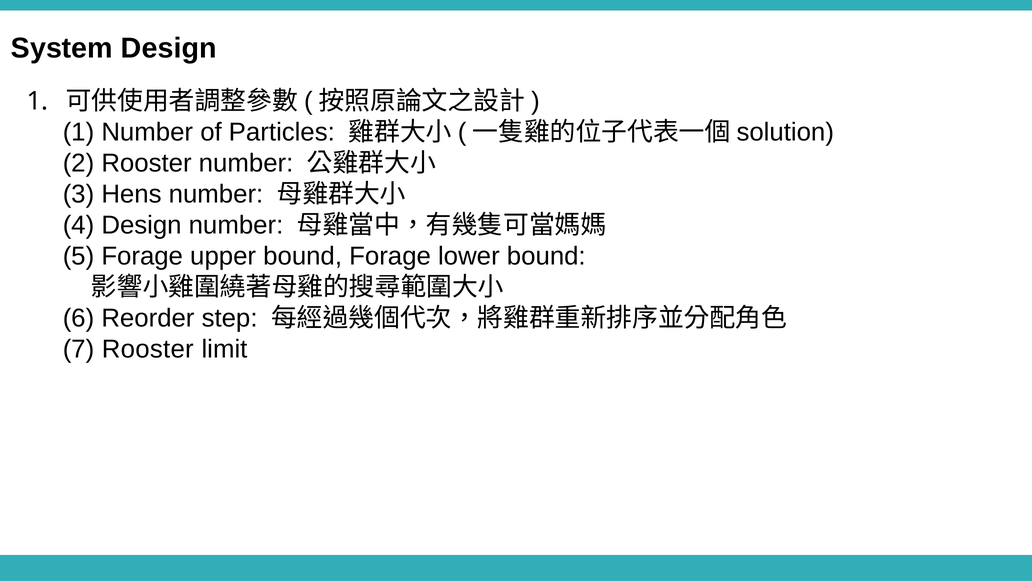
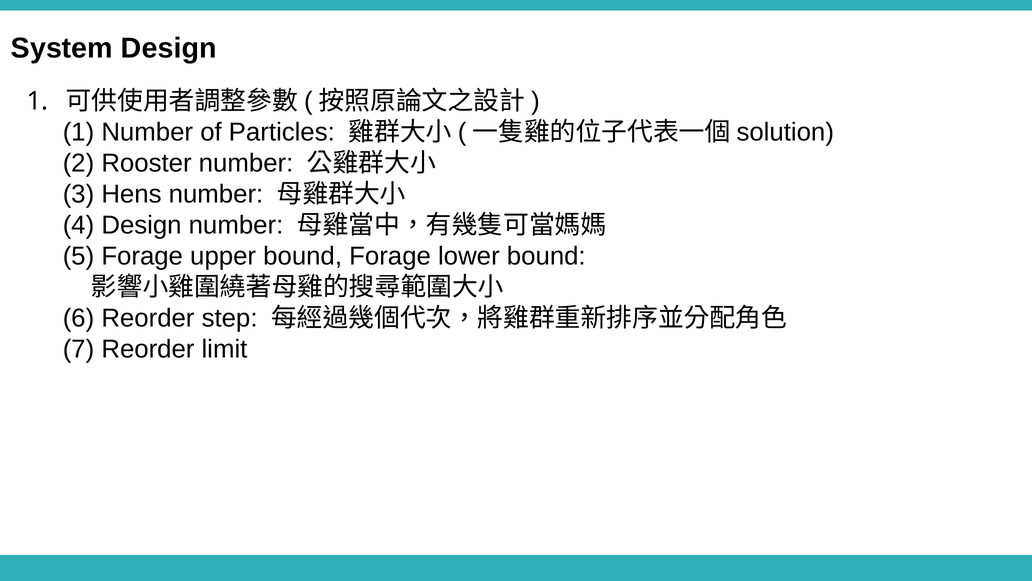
7 Rooster: Rooster -> Reorder (148, 349)
